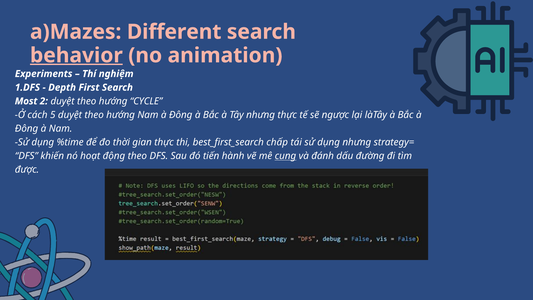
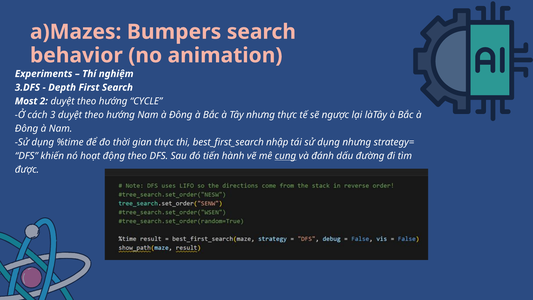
Different: Different -> Bumpers (174, 32)
behavior underline: present -> none (76, 55)
1.DFS: 1.DFS -> 3.DFS (27, 87)
5: 5 -> 3 (53, 115)
chấp: chấp -> nhập (277, 142)
